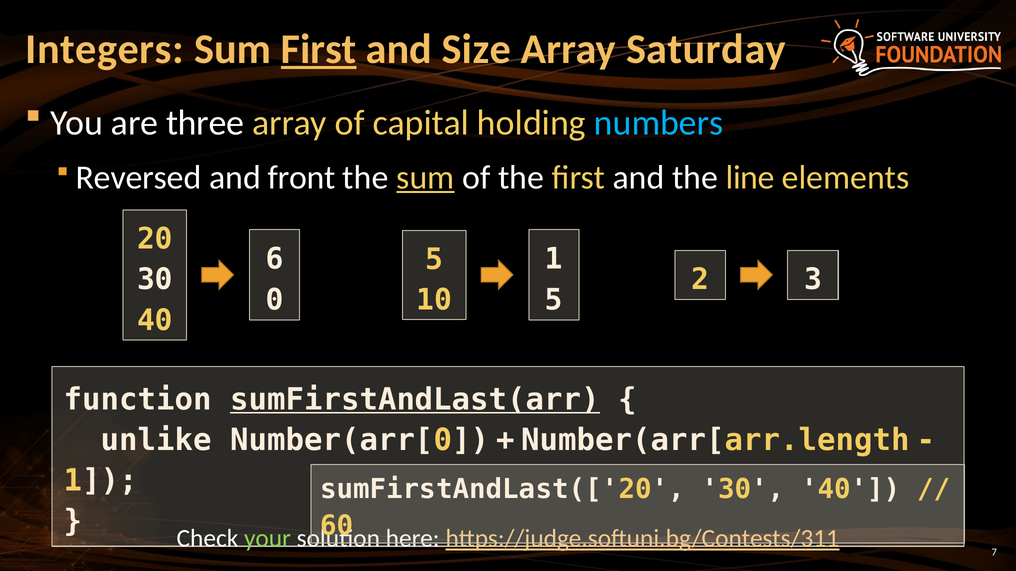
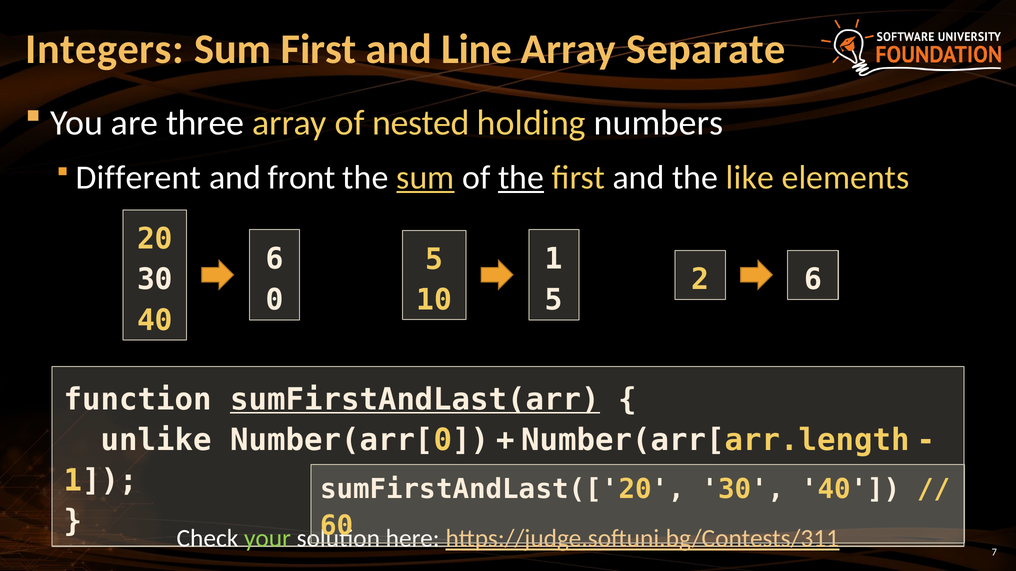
First underline: present -> none (319, 49)
Size: Size -> Line (477, 49)
Saturday: Saturday -> Separate (706, 49)
capital: capital -> nested (421, 123)
numbers colour: light blue -> white (659, 123)
Reversed: Reversed -> Different (138, 178)
the underline: none -> present (521, 178)
line: line -> like (750, 178)
2 3: 3 -> 6 (813, 280)
